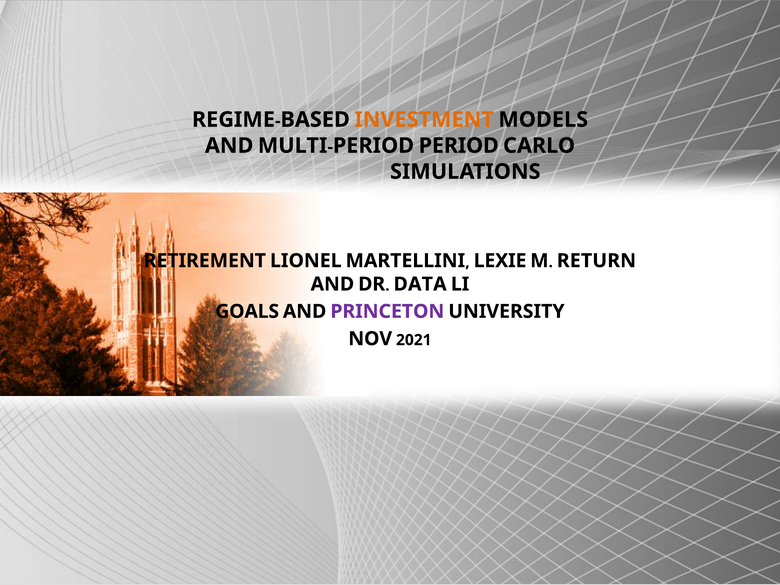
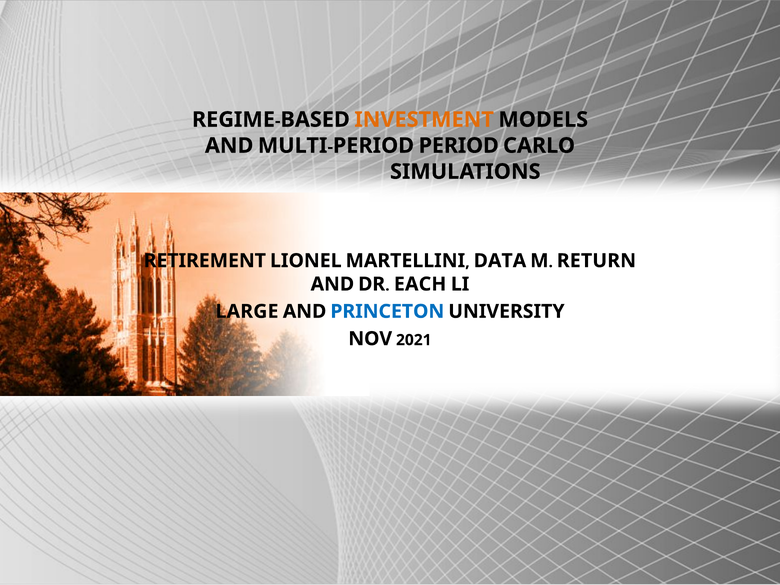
LEXIE: LEXIE -> DATA (500, 261)
DATA: DATA -> EACH (420, 284)
GOALS: GOALS -> LARGE (247, 311)
PRINCETON colour: purple -> blue (387, 311)
